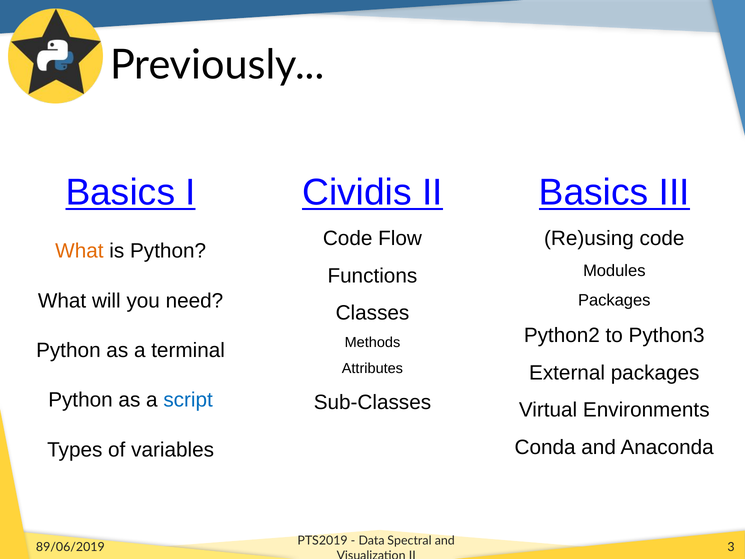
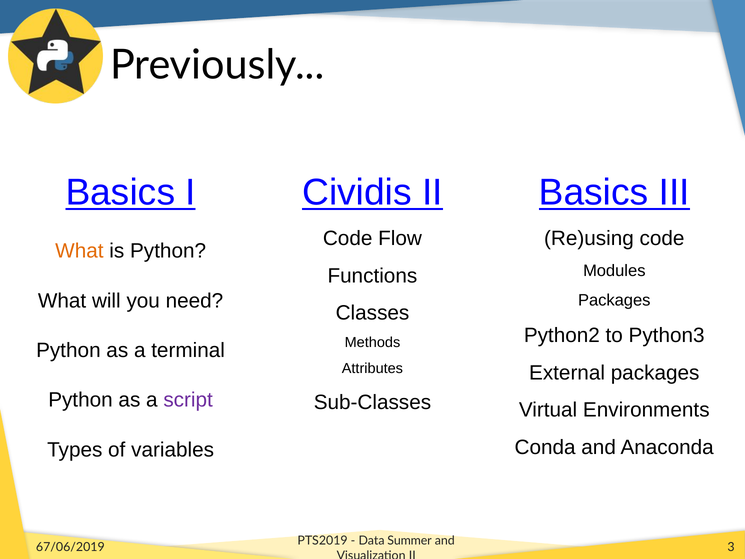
script colour: blue -> purple (188, 400)
Spectral: Spectral -> Summer (410, 540)
89/06/2019: 89/06/2019 -> 67/06/2019 (70, 547)
